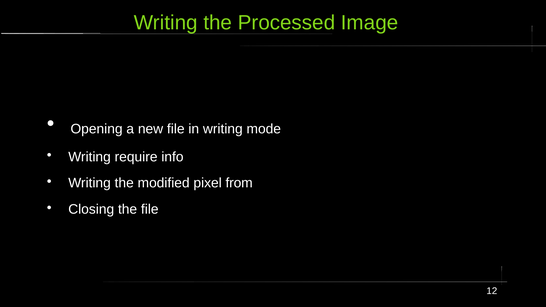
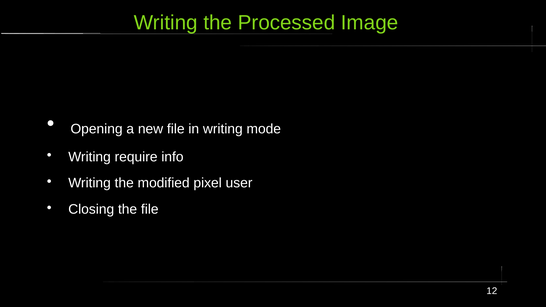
from: from -> user (239, 183)
